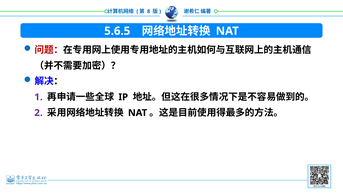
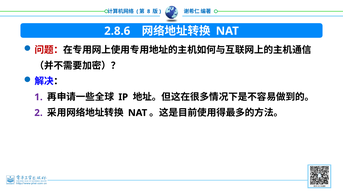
5.6.5: 5.6.5 -> 2.8.6 (117, 31)
